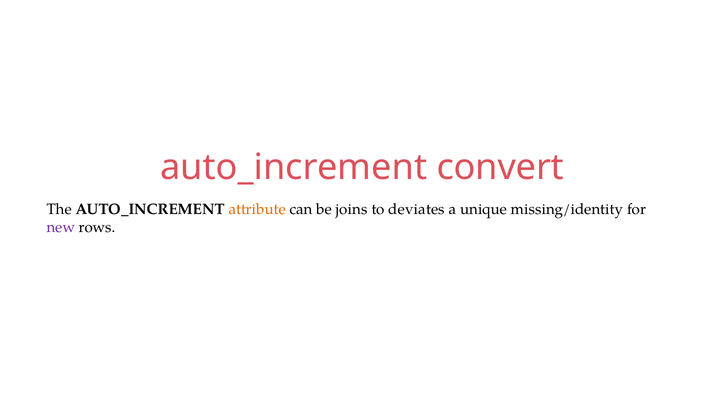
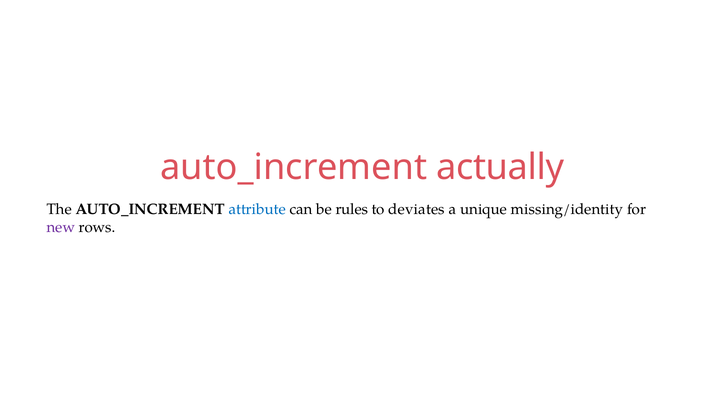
convert: convert -> actually (500, 167)
attribute colour: orange -> blue (257, 209)
joins: joins -> rules (352, 209)
